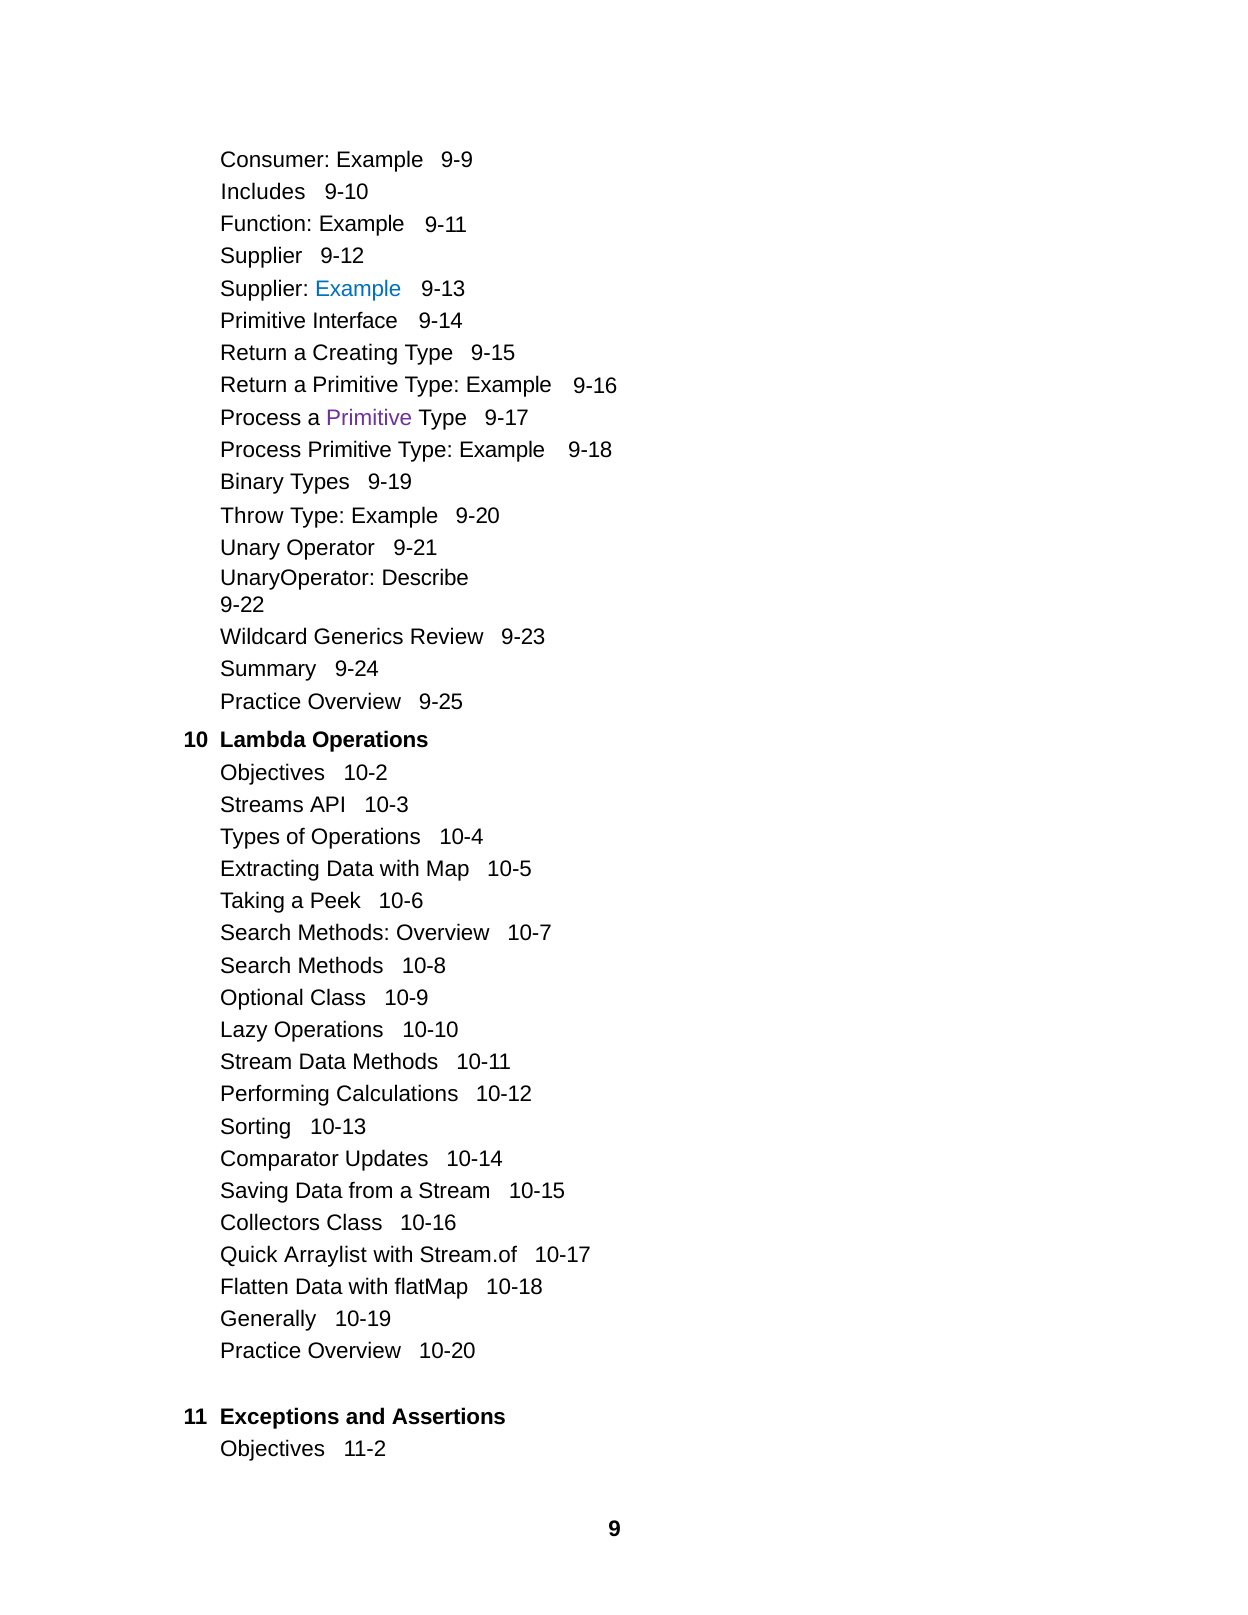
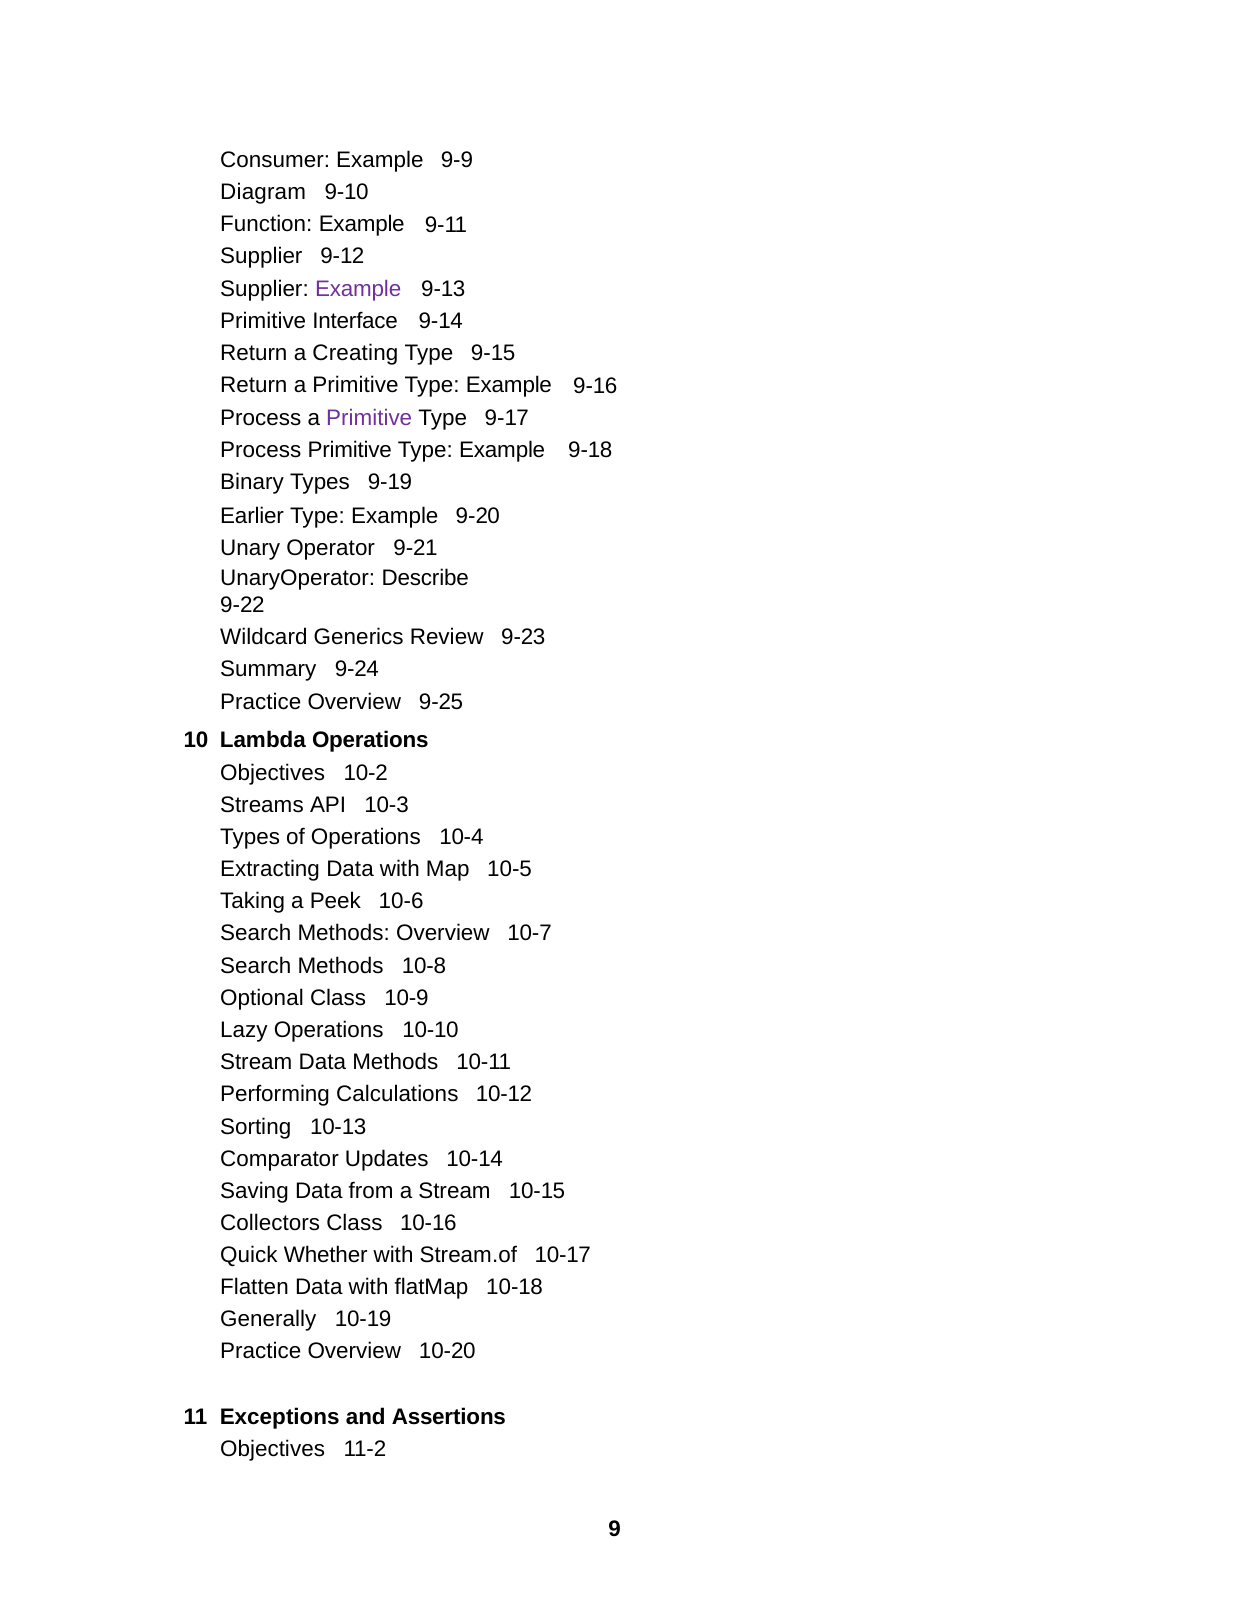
Includes: Includes -> Diagram (263, 192)
Example colour: blue -> purple (358, 289)
Throw: Throw -> Earlier (252, 516)
Arraylist: Arraylist -> Whether (326, 1255)
